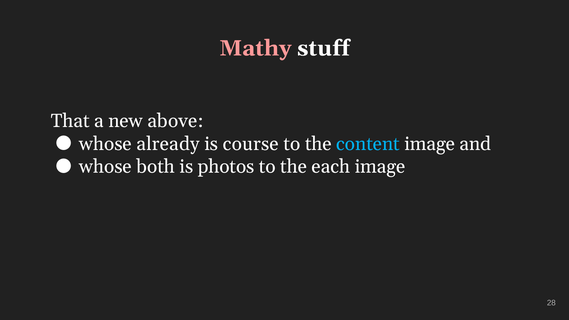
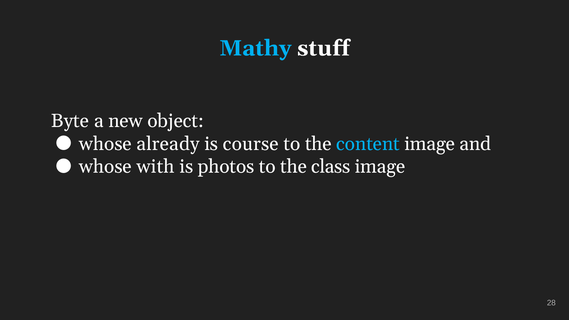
Mathy colour: pink -> light blue (255, 48)
That: That -> Byte (70, 121)
above: above -> object (176, 121)
both: both -> with (156, 167)
each: each -> class (331, 167)
